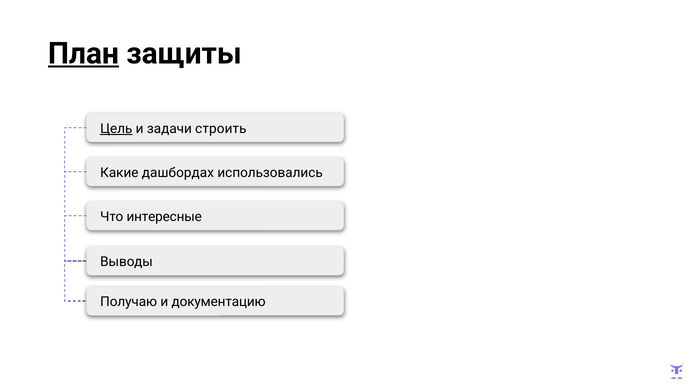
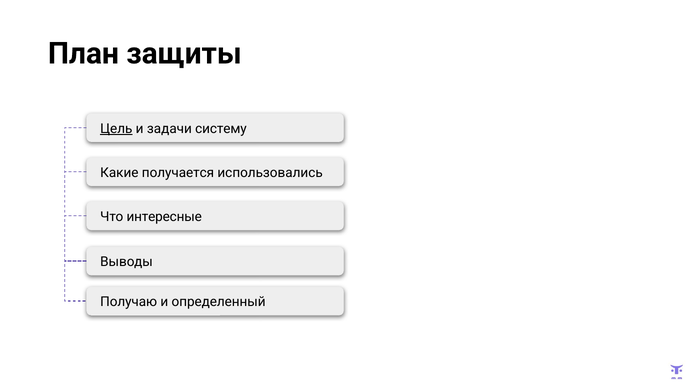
План underline: present -> none (83, 54)
строить: строить -> систему (221, 129)
дашбордах: дашбордах -> получается (178, 173)
документацию: документацию -> определенный (219, 302)
